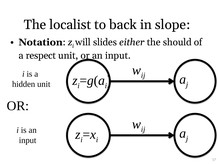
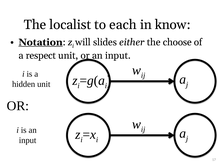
back: back -> each (123, 25)
slope: slope -> know (173, 25)
Notation underline: none -> present (41, 42)
should: should -> choose (177, 42)
